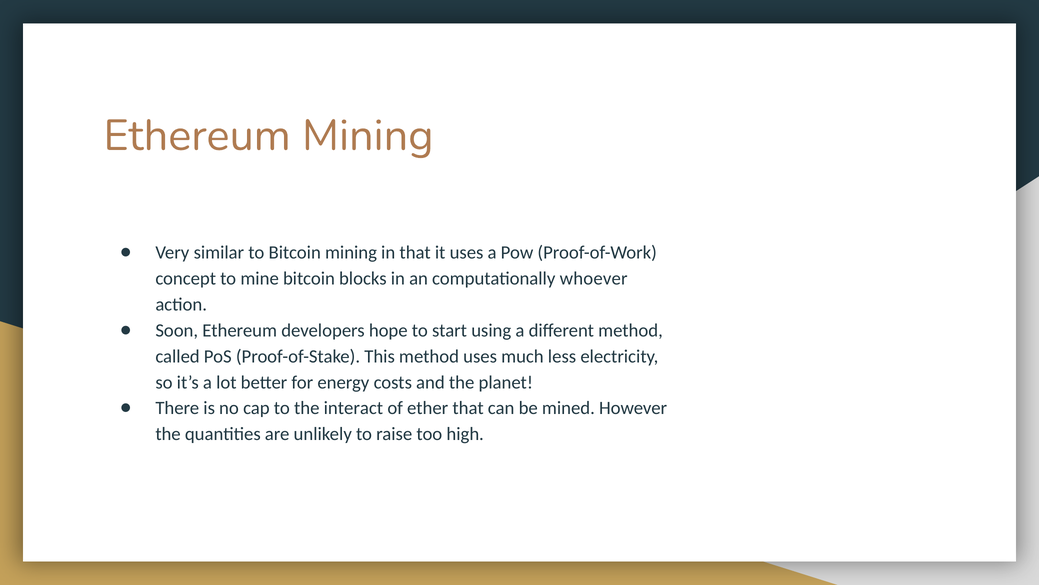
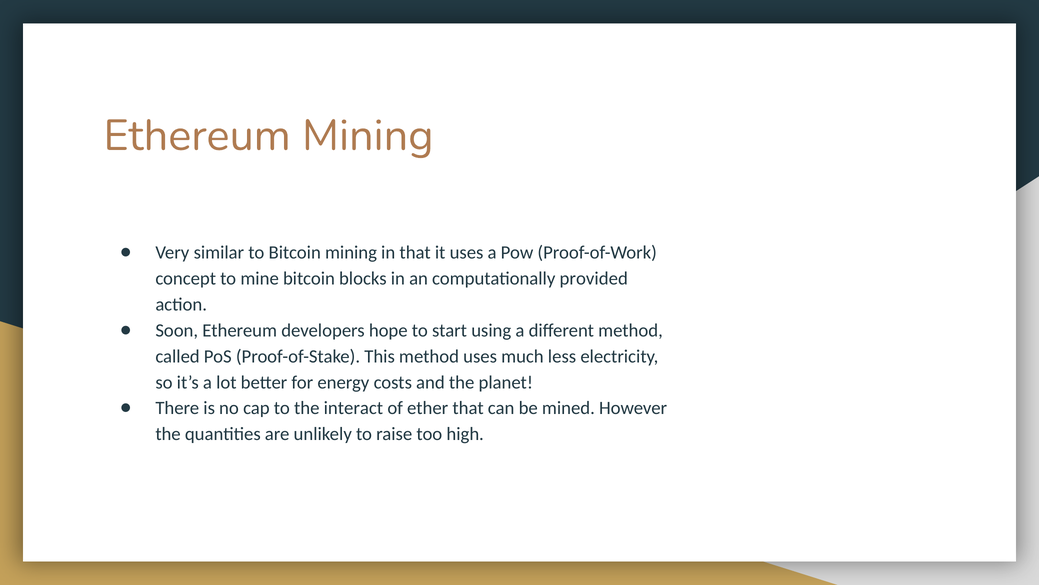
whoever: whoever -> provided (594, 278)
